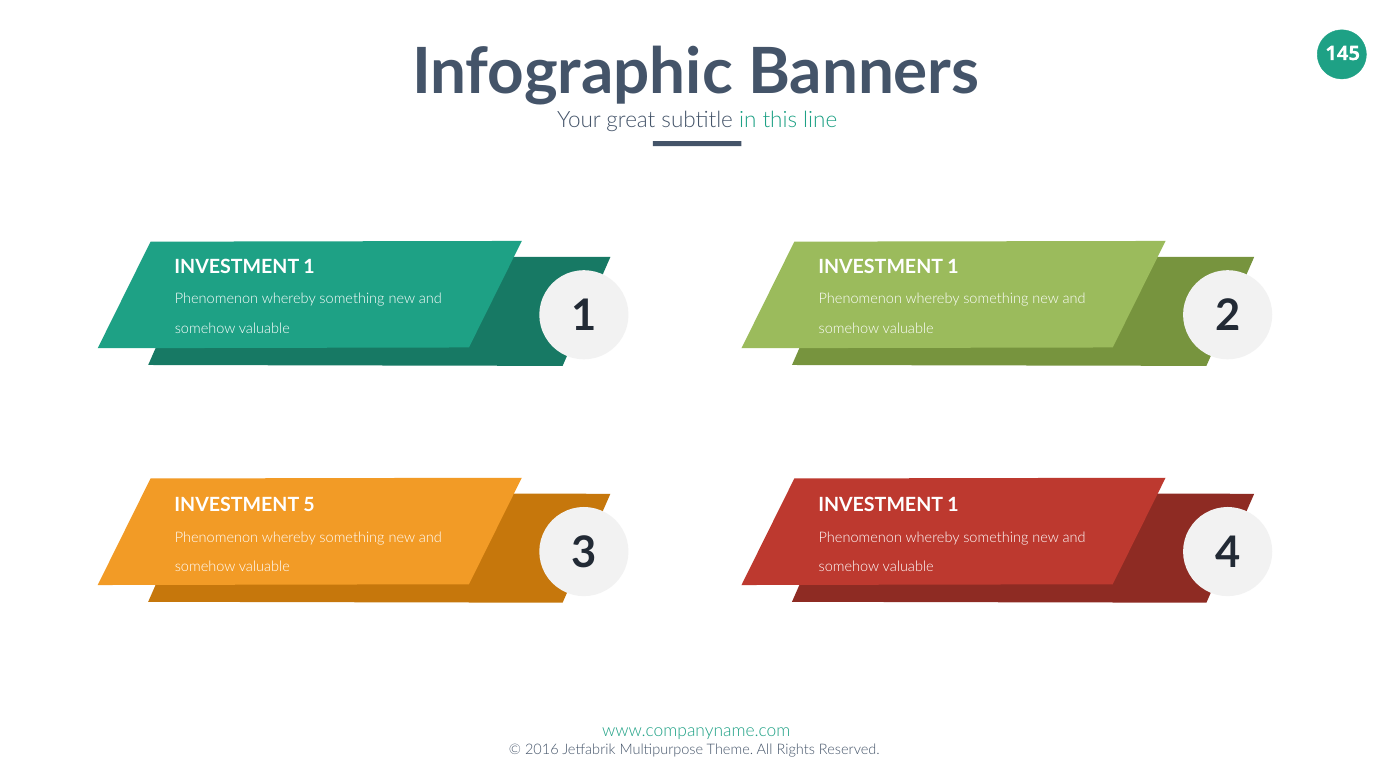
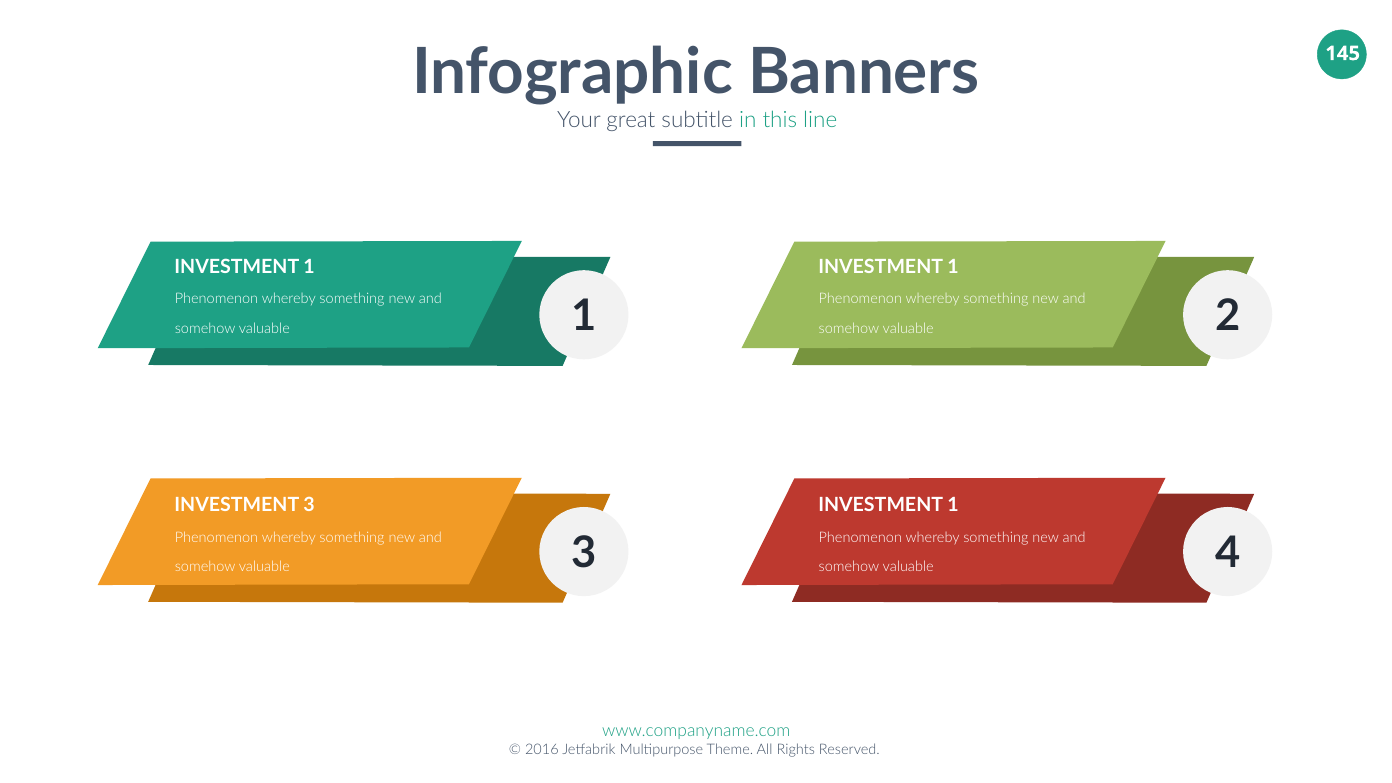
INVESTMENT 5: 5 -> 3 (309, 506)
